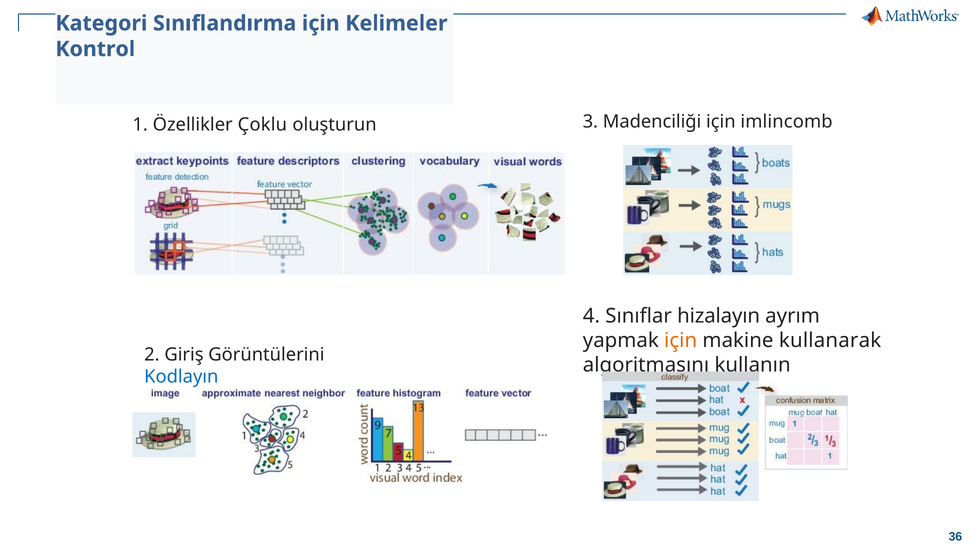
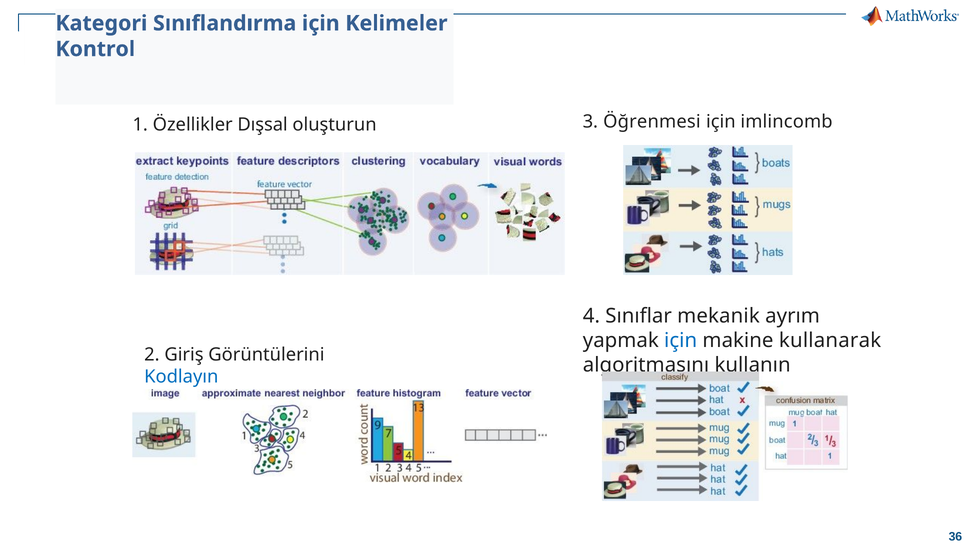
Madenciliği: Madenciliği -> Öğrenmesi (652, 122)
Çoklu: Çoklu -> Dışsal (263, 125)
hizalayın: hizalayın -> mekanik (718, 316)
için colour: orange -> blue (681, 341)
